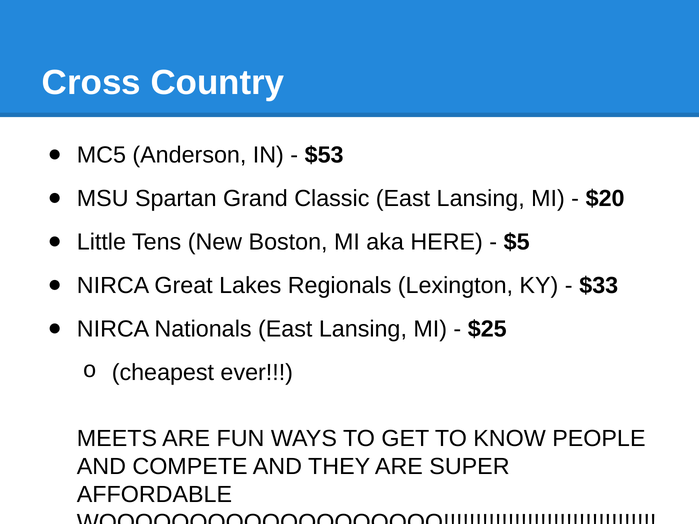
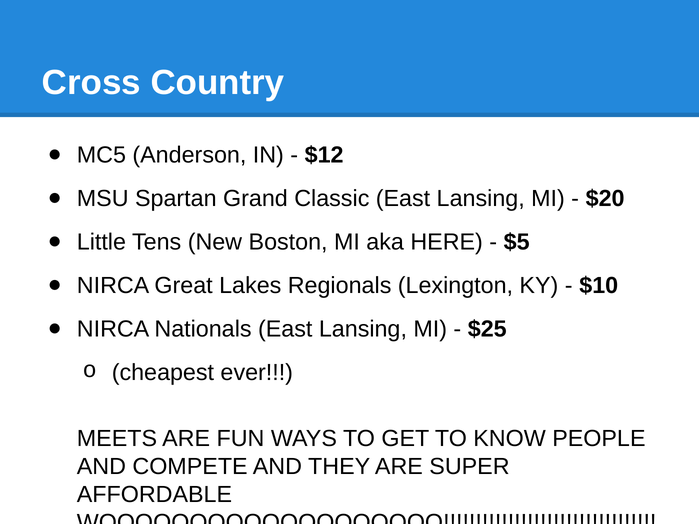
$53: $53 -> $12 (324, 155)
$33: $33 -> $10 (599, 286)
